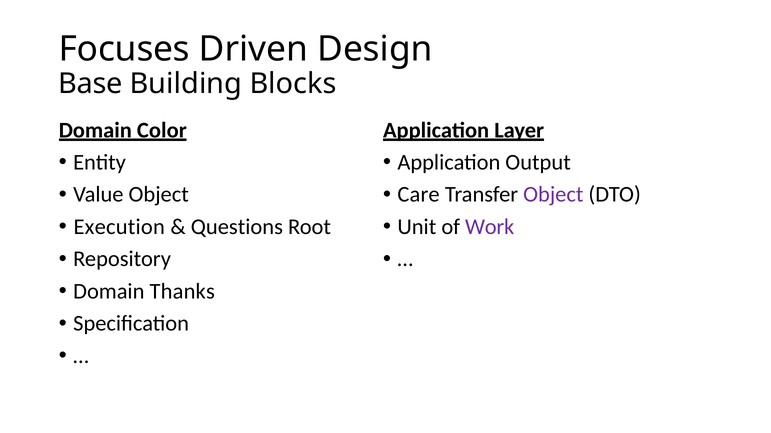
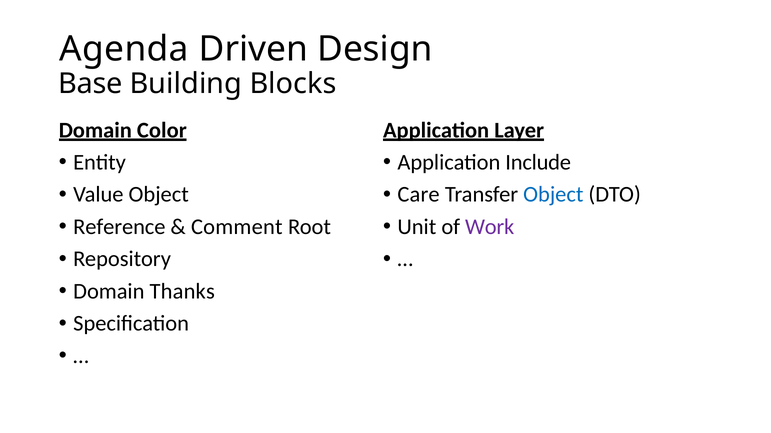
Focuses: Focuses -> Agenda (124, 49)
Output: Output -> Include (538, 163)
Object colour: purple -> blue (553, 195)
Execution: Execution -> Reference (119, 227)
Questions: Questions -> Comment (237, 227)
